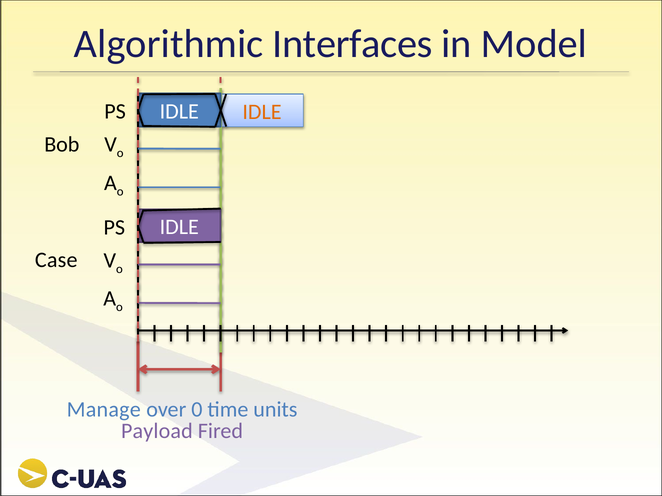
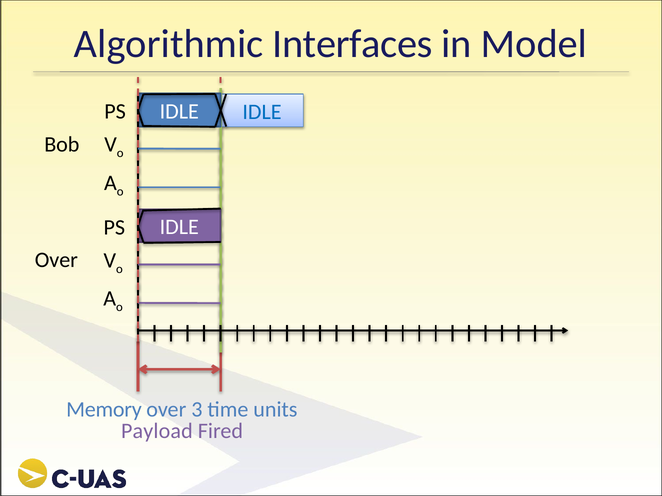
IDLE colour: orange -> blue (262, 112)
Case: Case -> Over (56, 260)
Manage: Manage -> Memory (104, 410)
0: 0 -> 3 (197, 410)
